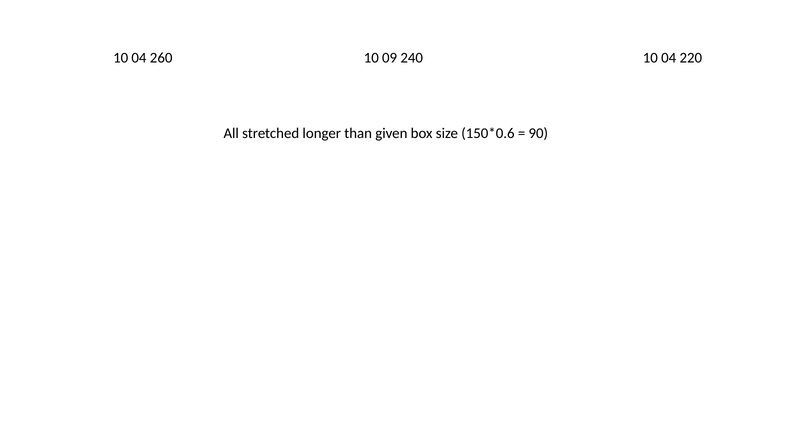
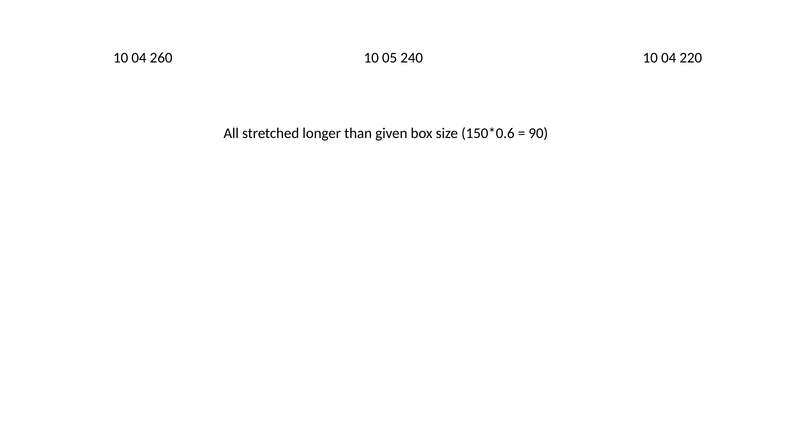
09: 09 -> 05 (390, 58)
